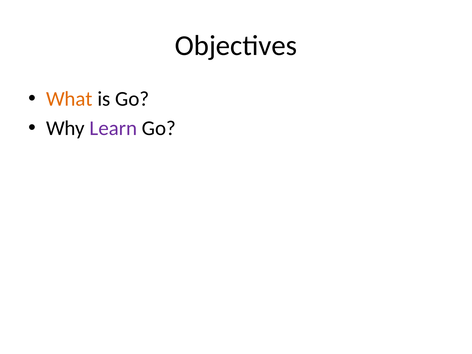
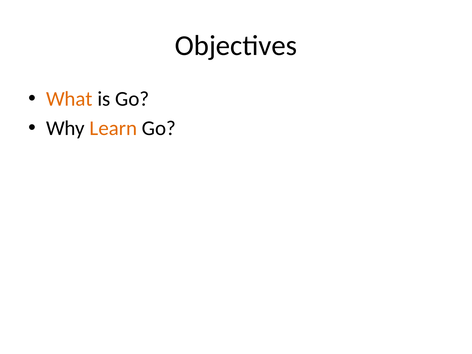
Learn colour: purple -> orange (113, 128)
